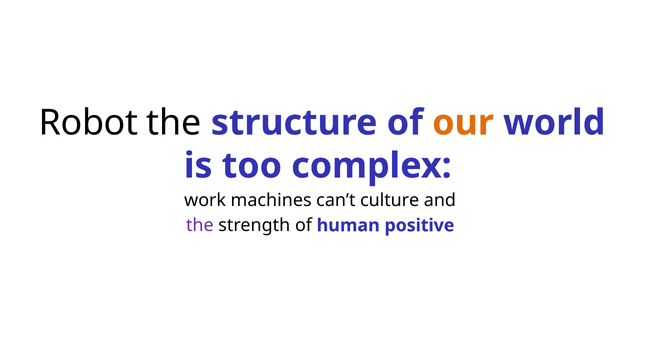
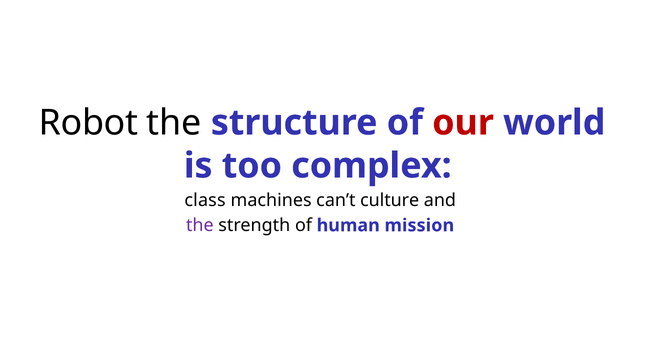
our colour: orange -> red (463, 123)
work: work -> class (205, 200)
positive: positive -> mission (419, 225)
